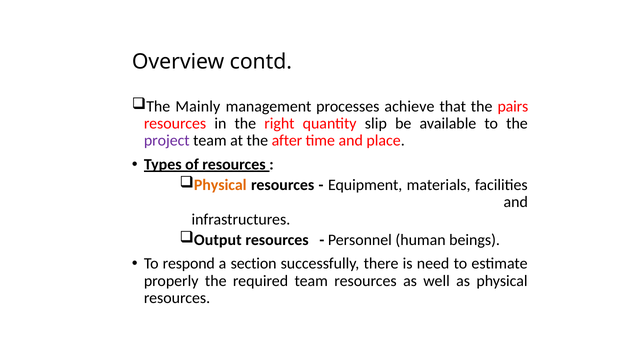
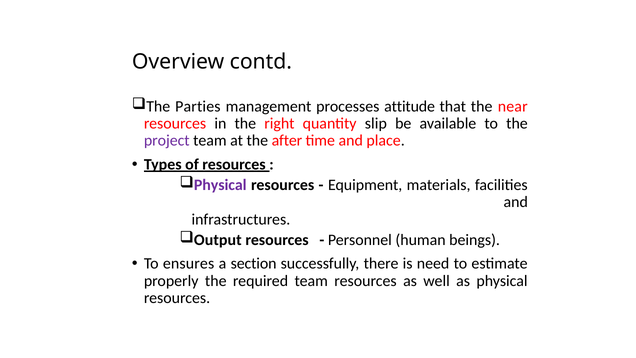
Mainly: Mainly -> Parties (198, 106)
achieve: achieve -> attitude (410, 106)
pairs: pairs -> near (513, 106)
Physical colour: orange -> purple (220, 185)
respond: respond -> ensures (189, 263)
